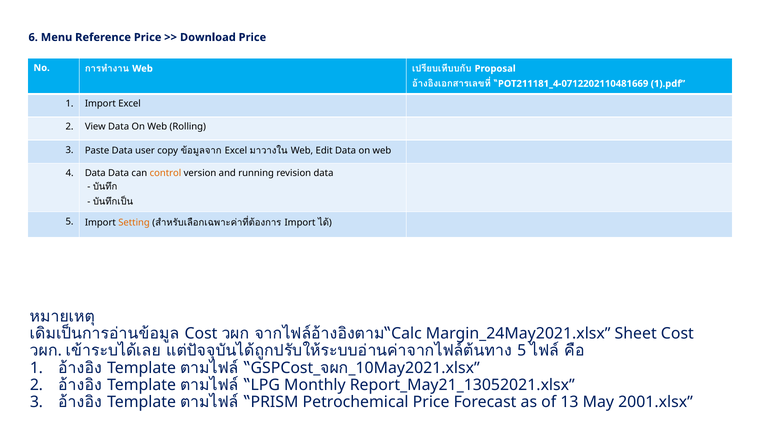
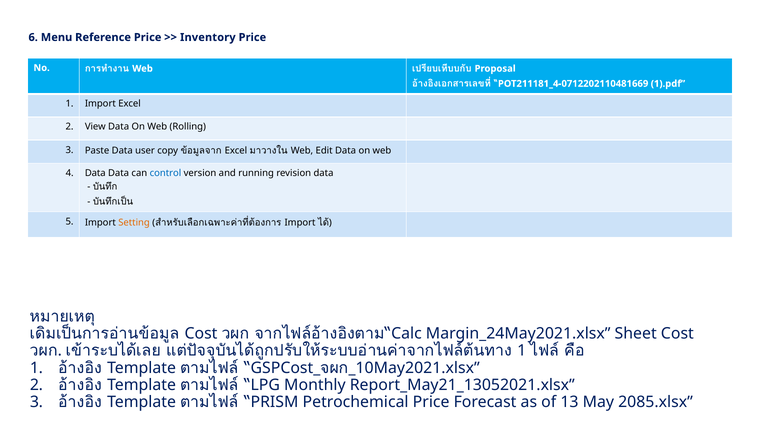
Download: Download -> Inventory (208, 37)
control colour: orange -> blue (165, 173)
5: 5 -> 1 (522, 351)
2001.xlsx: 2001.xlsx -> 2085.xlsx (655, 402)
